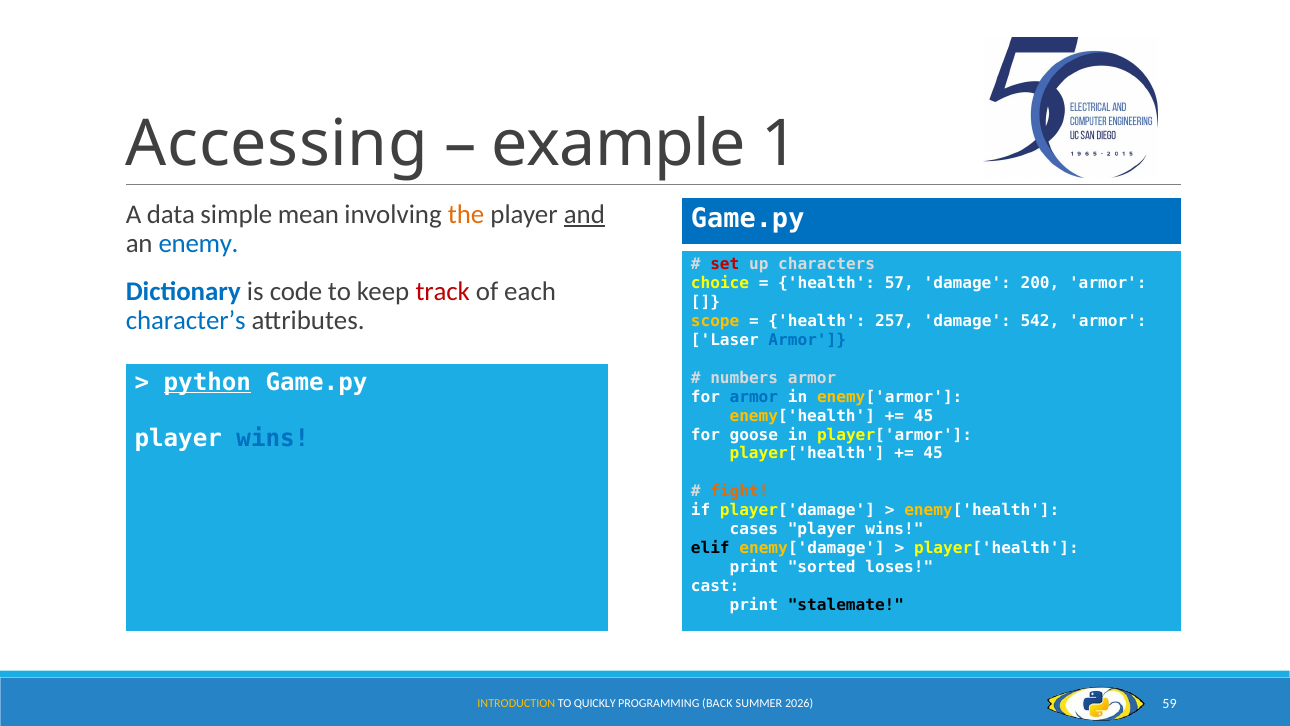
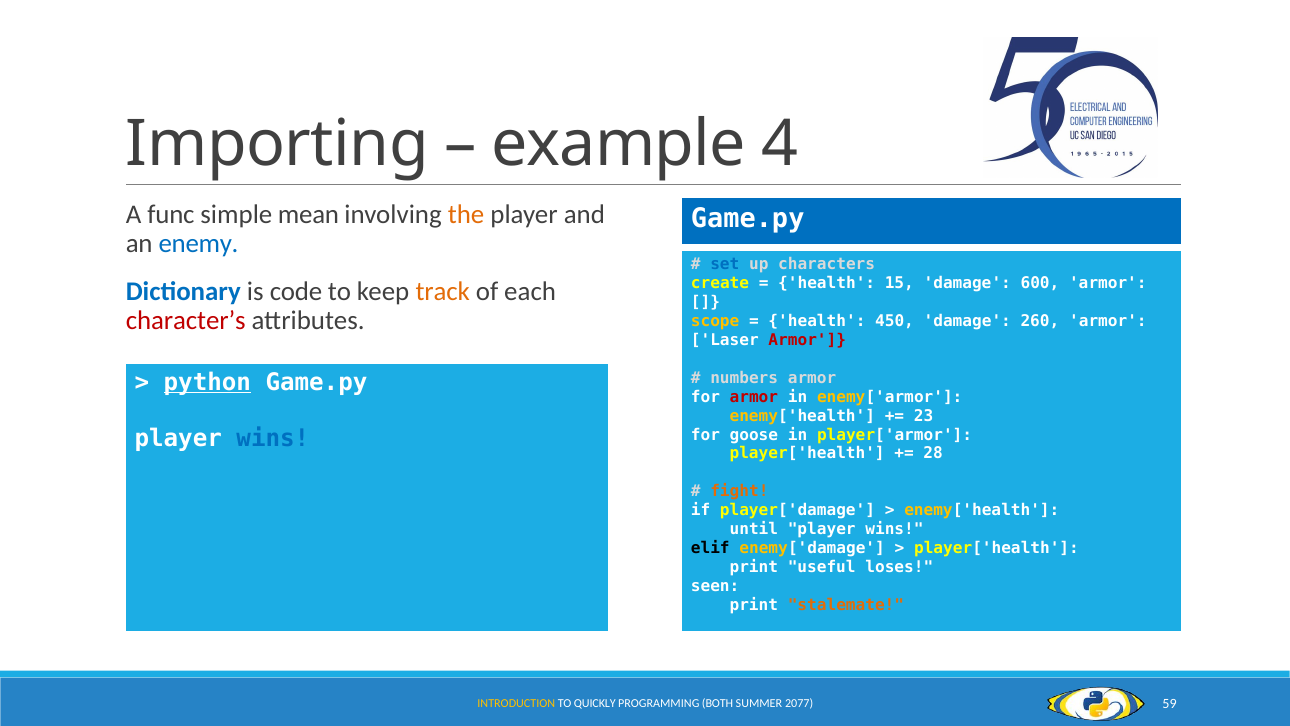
Accessing: Accessing -> Importing (277, 145)
1: 1 -> 4 (780, 145)
data: data -> func (171, 214)
and underline: present -> none (584, 214)
set colour: red -> blue (725, 264)
choice: choice -> create (720, 283)
57: 57 -> 15 (899, 283)
200: 200 -> 600 (1040, 283)
track colour: red -> orange (443, 291)
character’s colour: blue -> red (186, 320)
257: 257 -> 450 (895, 321)
542: 542 -> 260 (1040, 321)
Armor colour: blue -> red (807, 340)
armor colour: blue -> red (754, 397)
45: 45 -> 23 (924, 416)
45: 45 -> 28 (933, 453)
cases: cases -> until (754, 529)
sorted: sorted -> useful (822, 567)
cast: cast -> seen (715, 586)
stalemate colour: black -> orange (846, 605)
BACK: BACK -> BOTH (718, 704)
2026: 2026 -> 2077 (799, 704)
